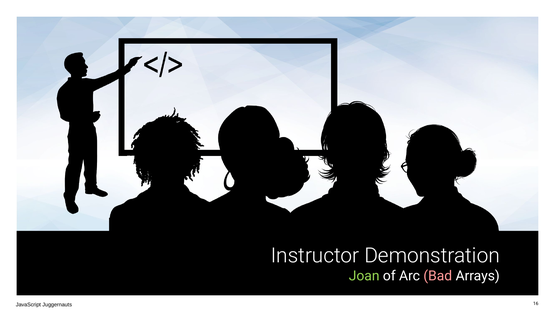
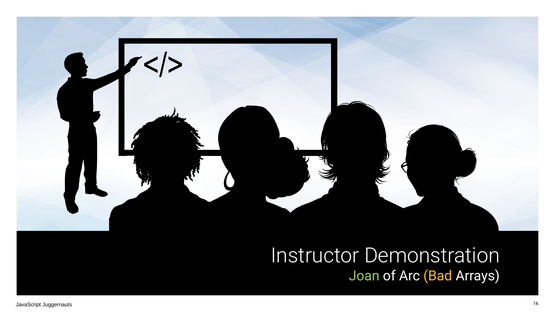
Bad colour: pink -> yellow (438, 276)
